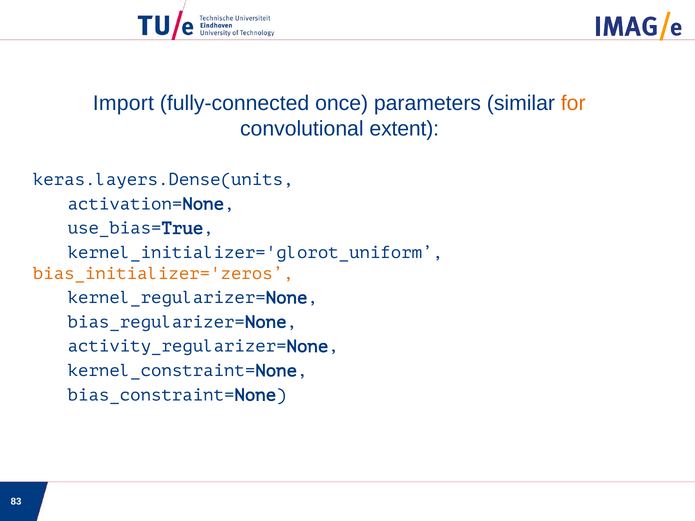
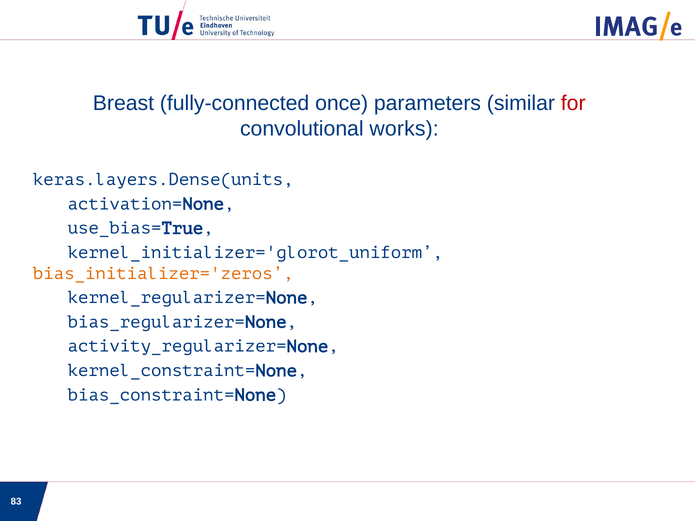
Import: Import -> Breast (123, 103)
for colour: orange -> red (573, 103)
extent: extent -> works (404, 129)
